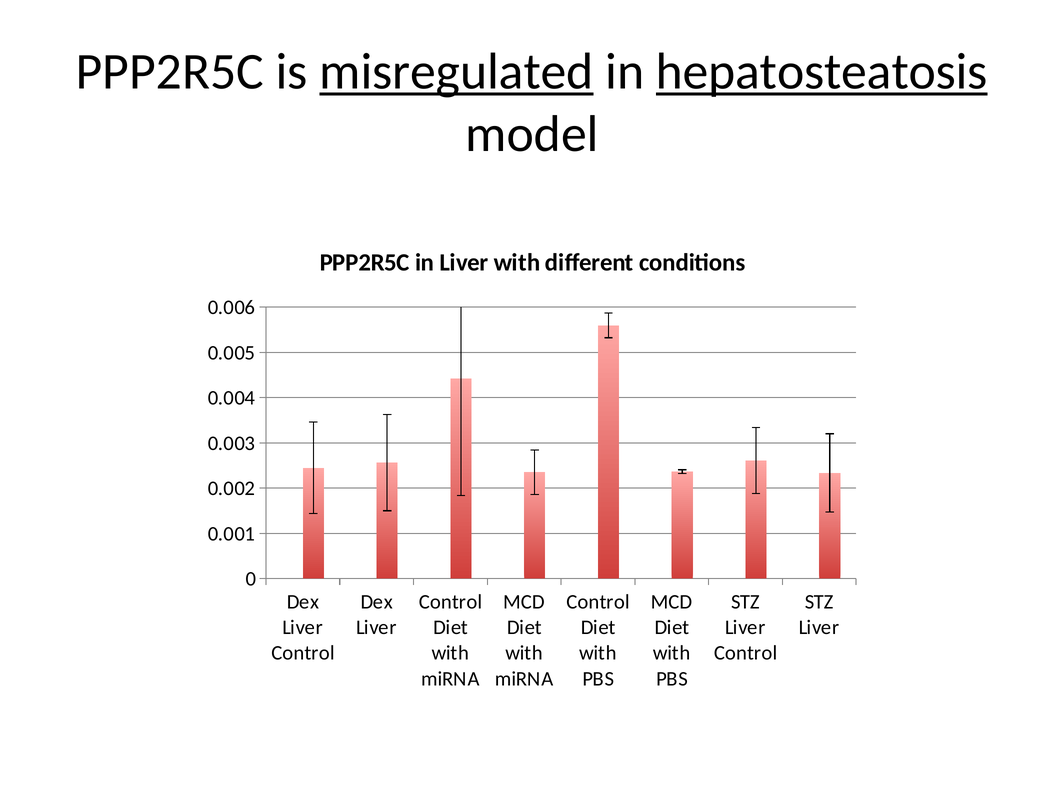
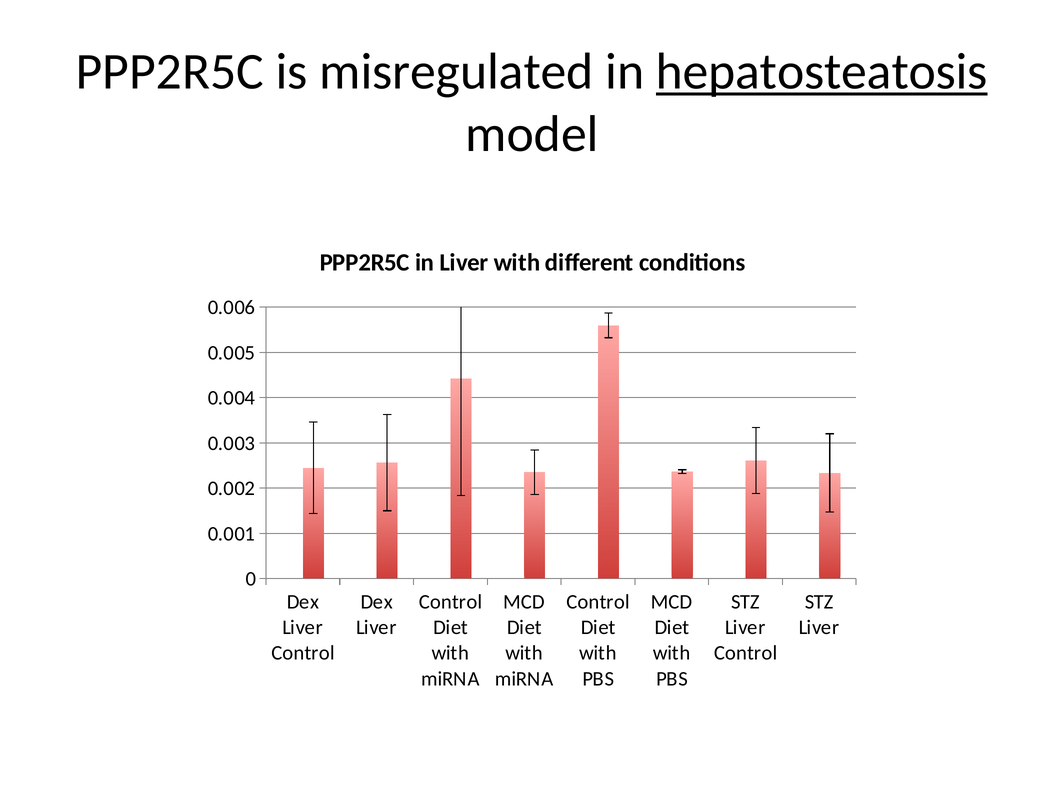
misregulated underline: present -> none (456, 72)
